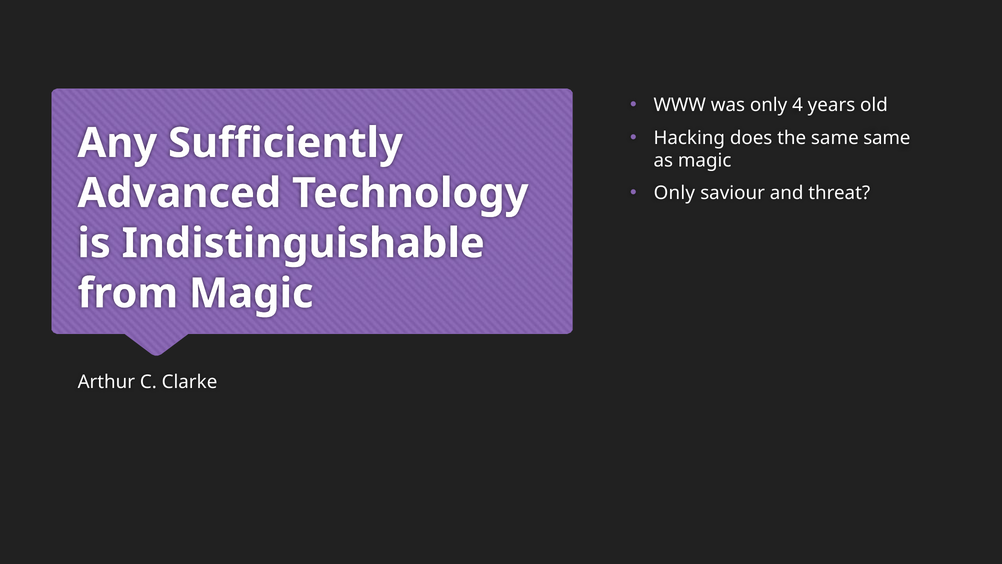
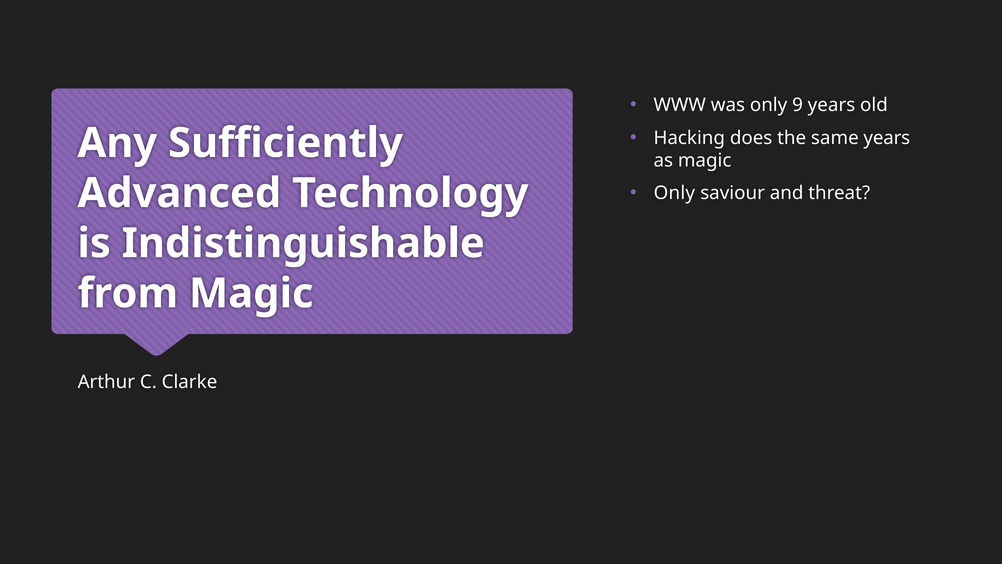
4: 4 -> 9 (798, 105)
same same: same -> years (887, 138)
